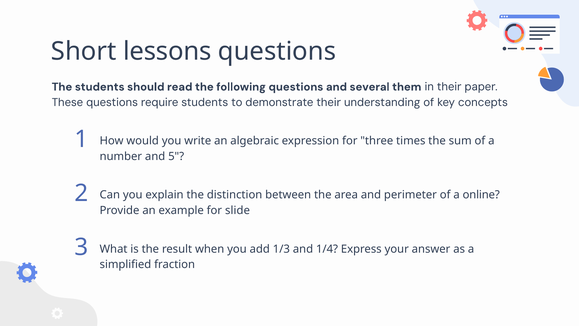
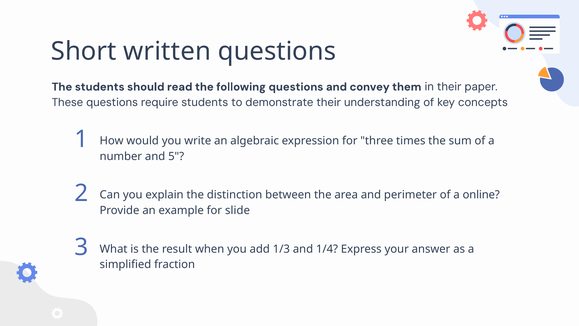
lessons: lessons -> written (167, 51)
several: several -> convey (370, 87)
